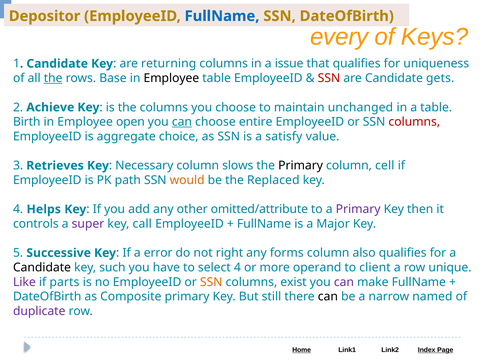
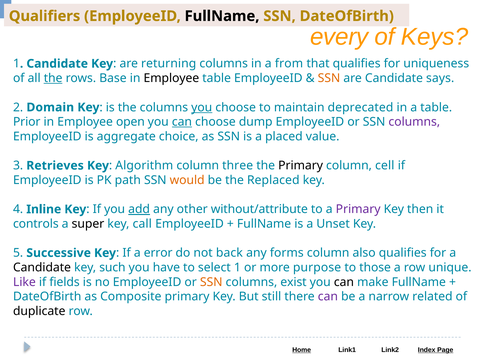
Depositor: Depositor -> Qualifiers (45, 16)
FullName colour: blue -> black (222, 16)
issue: issue -> from (289, 64)
SSN colour: red -> orange (329, 78)
gets: gets -> says (440, 78)
Achieve: Achieve -> Domain (50, 107)
you underline: none -> present (202, 107)
unchanged: unchanged -> deprecated (360, 107)
Birth: Birth -> Prior (27, 122)
entire: entire -> dump (256, 122)
columns colour: red -> purple (414, 122)
satisfy: satisfy -> placed (284, 136)
Necessary: Necessary -> Algorithm (144, 165)
slows: slows -> three (238, 165)
Helps: Helps -> Inline (44, 209)
add underline: none -> present (139, 209)
omitted/attribute: omitted/attribute -> without/attribute (259, 209)
super colour: purple -> black (88, 224)
Major: Major -> Unset (333, 224)
right: right -> back (229, 253)
select 4: 4 -> 1 (237, 267)
operand: operand -> purpose (317, 267)
client: client -> those (375, 267)
parts: parts -> fields (65, 282)
can colour: purple -> black (344, 282)
can colour: black -> purple (328, 296)
named: named -> related (432, 296)
duplicate colour: purple -> black (39, 311)
